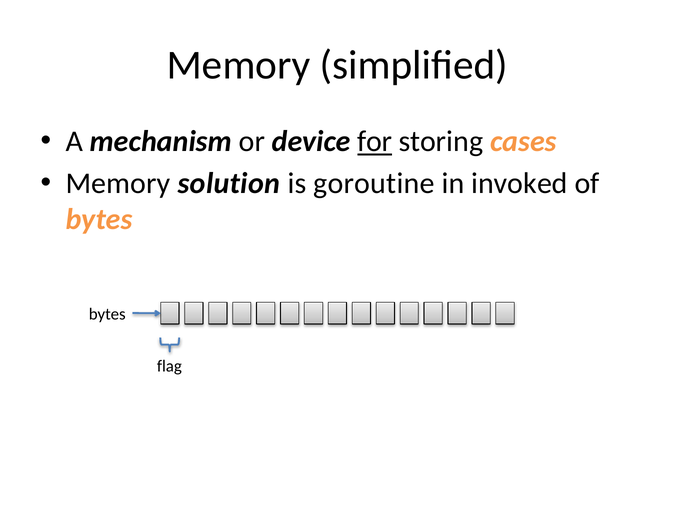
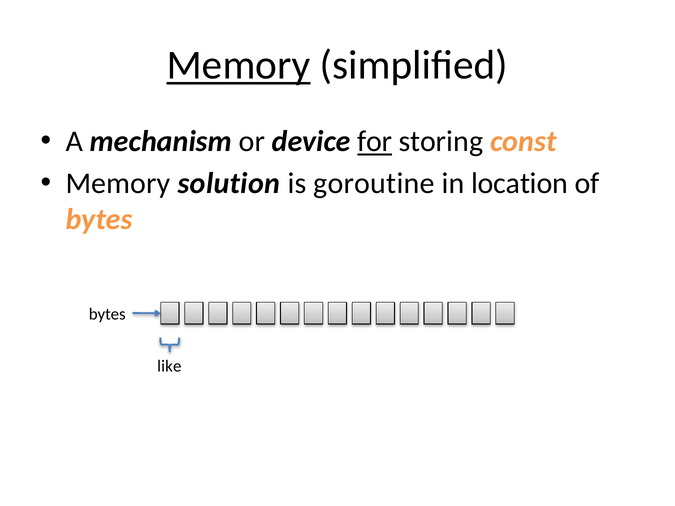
Memory underline: none -> present (238, 65)
cases: cases -> const (523, 142)
invoked: invoked -> location (520, 184)
flag: flag -> like (169, 366)
